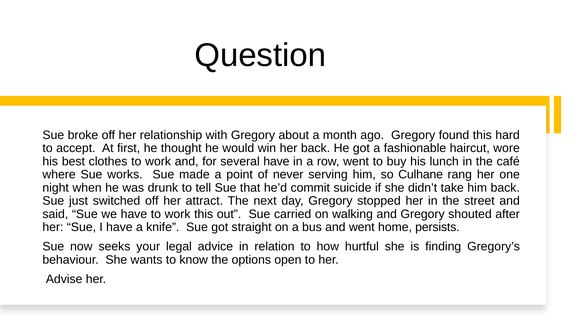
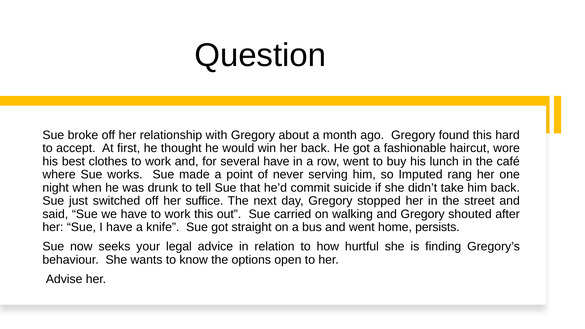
Culhane: Culhane -> Imputed (421, 175)
attract: attract -> suffice (204, 201)
